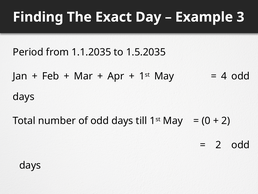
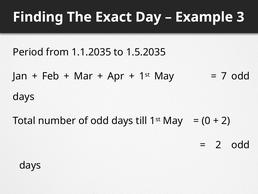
4: 4 -> 7 (224, 76)
